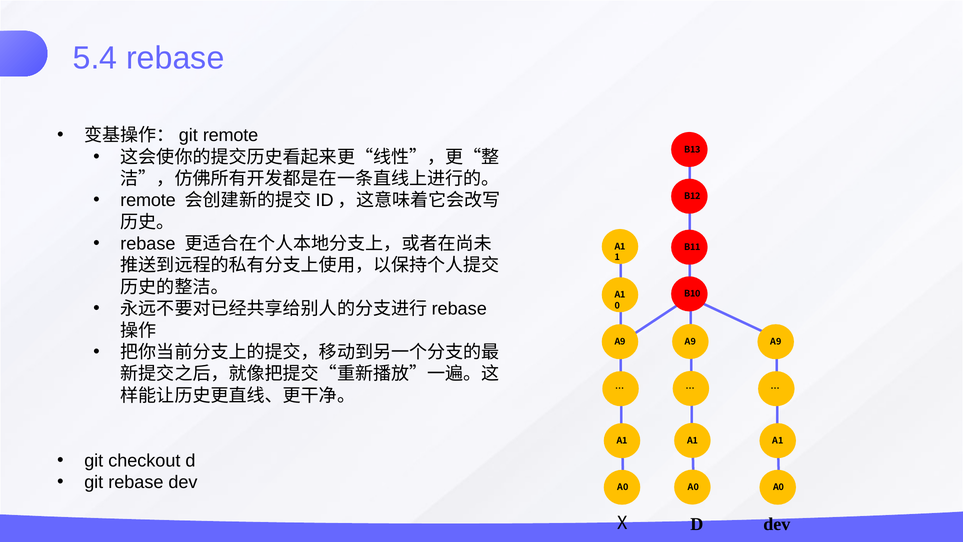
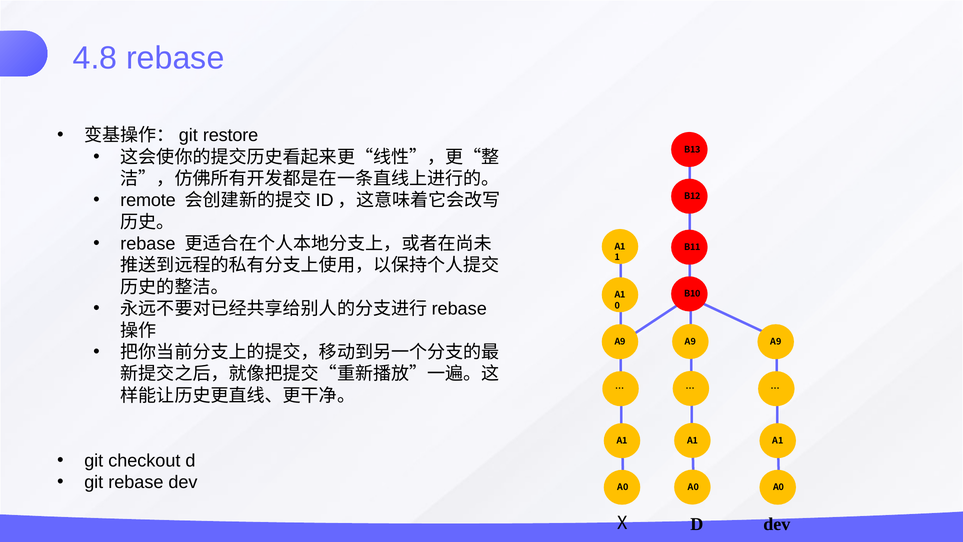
5.4: 5.4 -> 4.8 (95, 58)
remote: remote -> restore (231, 135)
